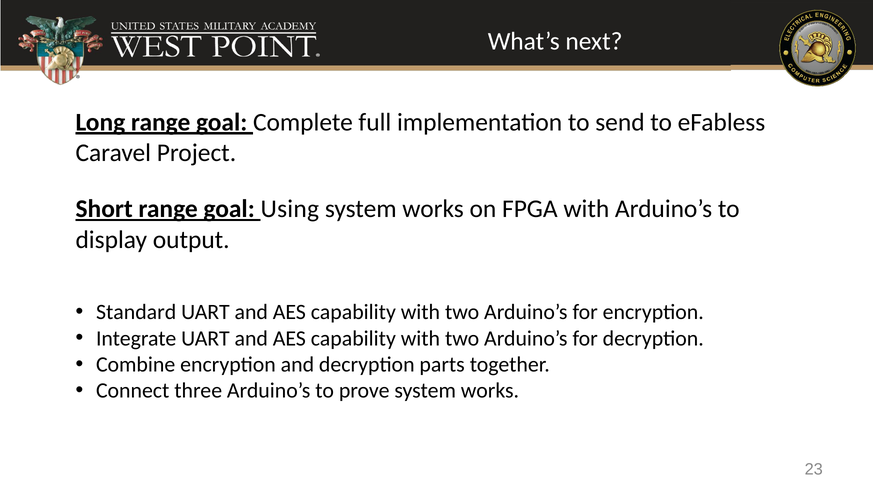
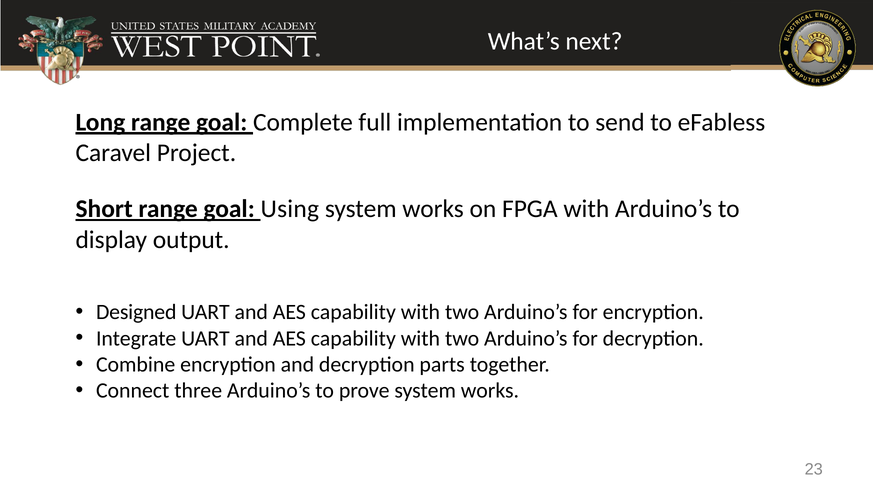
Standard: Standard -> Designed (136, 312)
